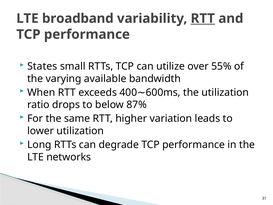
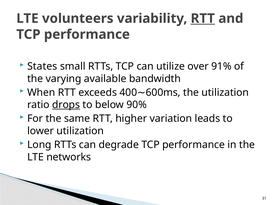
broadband: broadband -> volunteers (78, 18)
55%: 55% -> 91% (221, 66)
drops underline: none -> present (66, 105)
87%: 87% -> 90% (137, 105)
